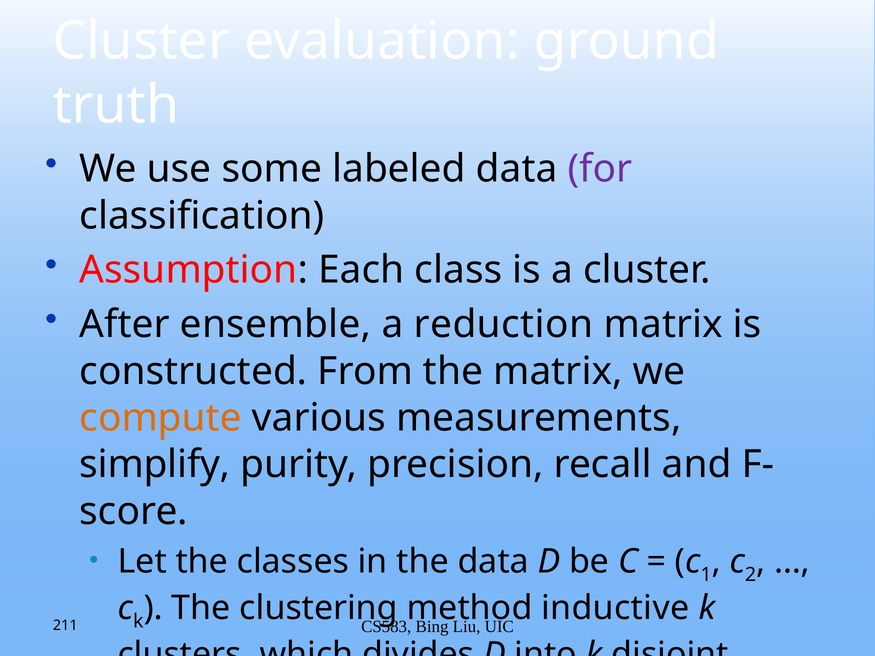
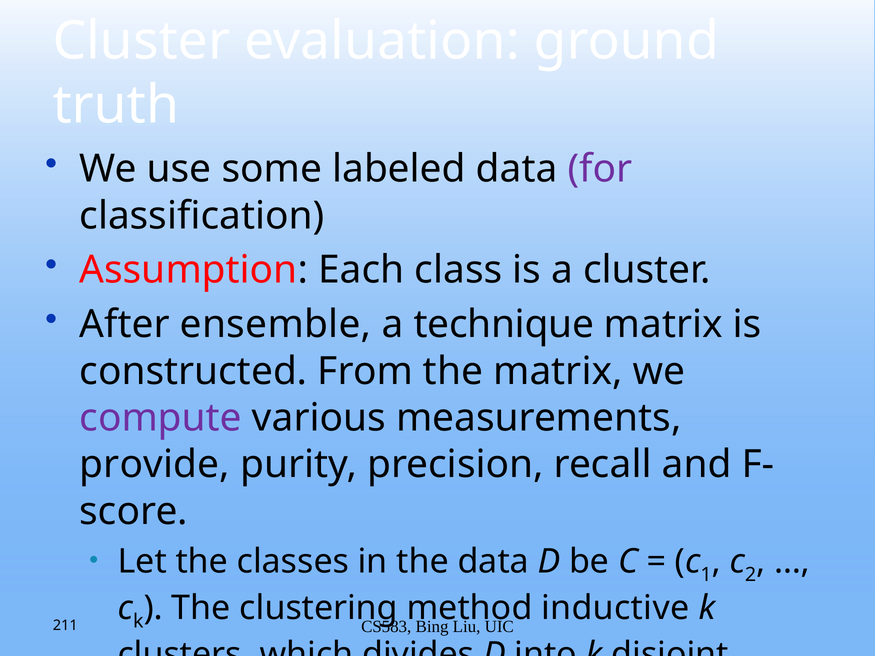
reduction: reduction -> technique (504, 325)
compute colour: orange -> purple (161, 418)
simplify: simplify -> provide (155, 465)
